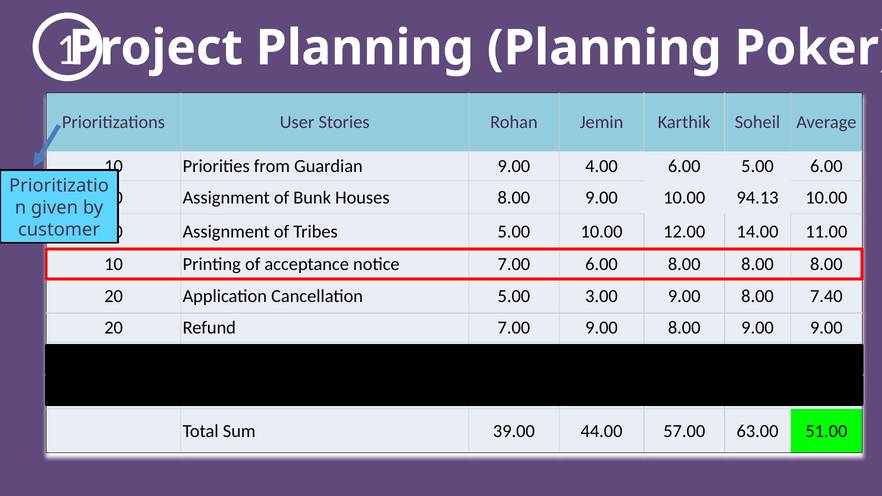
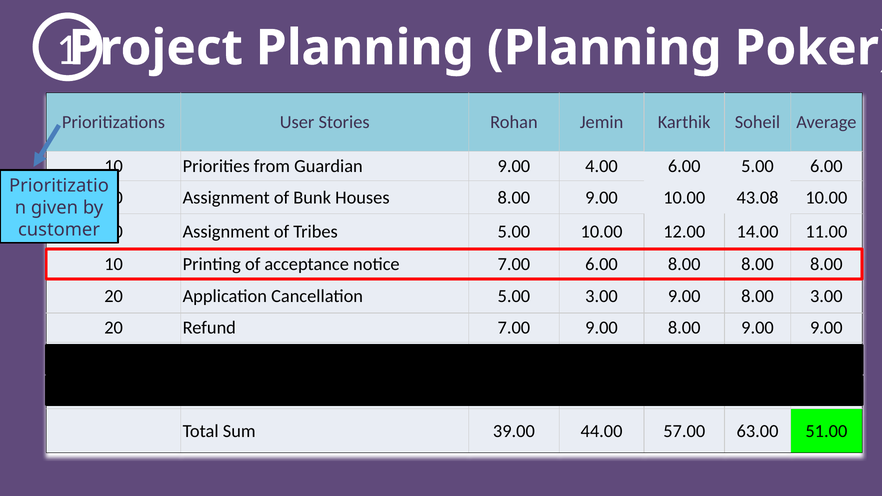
94.13: 94.13 -> 43.08 (758, 197)
8.00 7.40: 7.40 -> 3.00 (826, 296)
